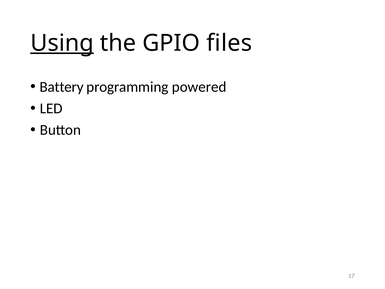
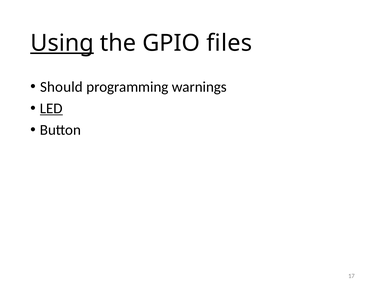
Battery: Battery -> Should (61, 87)
powered: powered -> warnings (199, 87)
LED underline: none -> present (51, 108)
